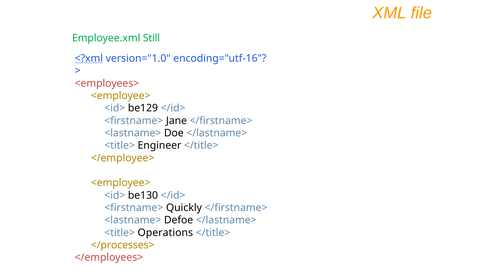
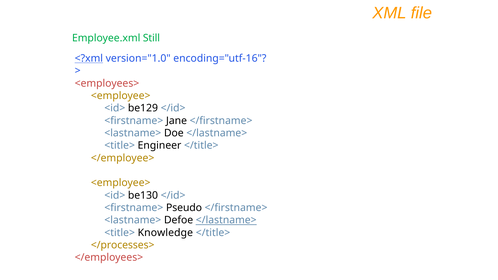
Quickly: Quickly -> Pseudo (184, 208)
</lastname> underline: none -> present (226, 220)
Operations: Operations -> Knowledge (165, 233)
